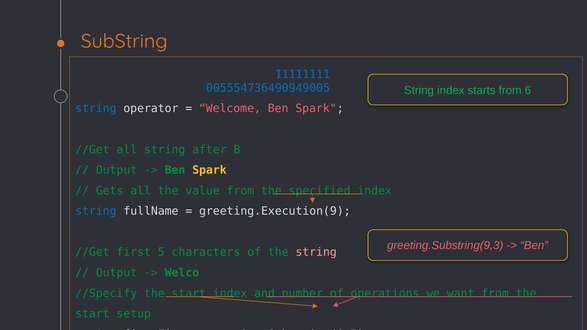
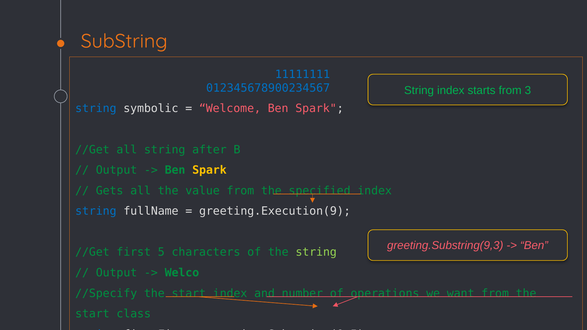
005554736490949005: 005554736490949005 -> 012345678900234567 (268, 88)
6: 6 -> 3 (528, 90)
operator: operator -> symbolic (151, 109)
string colour: pink -> light green (316, 252)
setup: setup -> class (134, 314)
